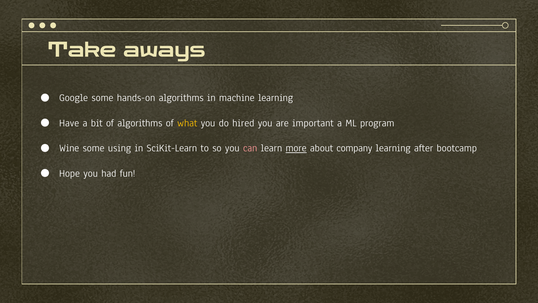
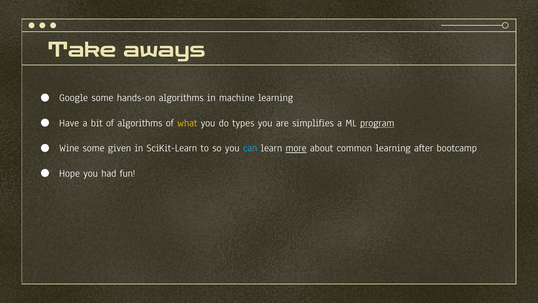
hired: hired -> types (243, 123)
important: important -> simplifies (313, 123)
program underline: none -> present (377, 123)
using: using -> given (120, 148)
can colour: pink -> light blue (250, 148)
company: company -> common (354, 148)
